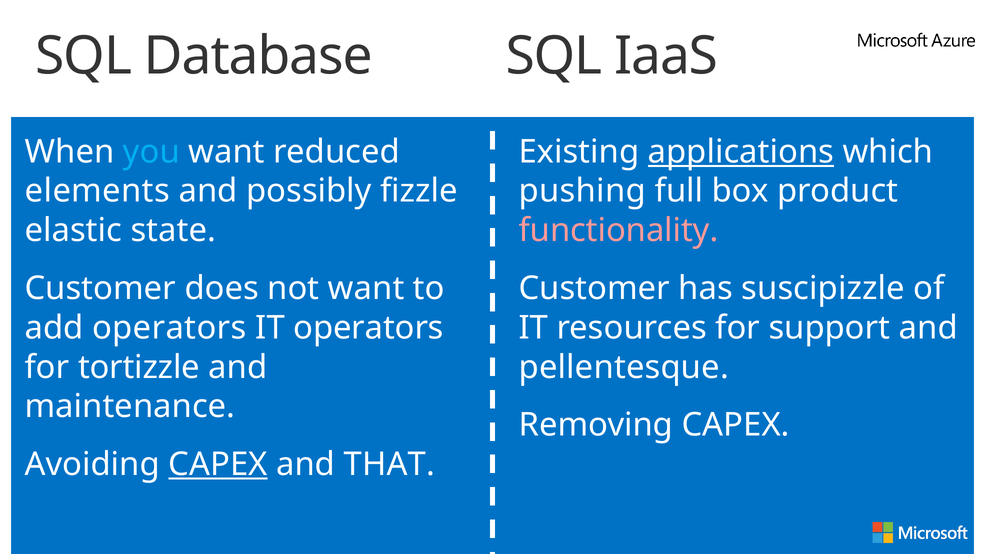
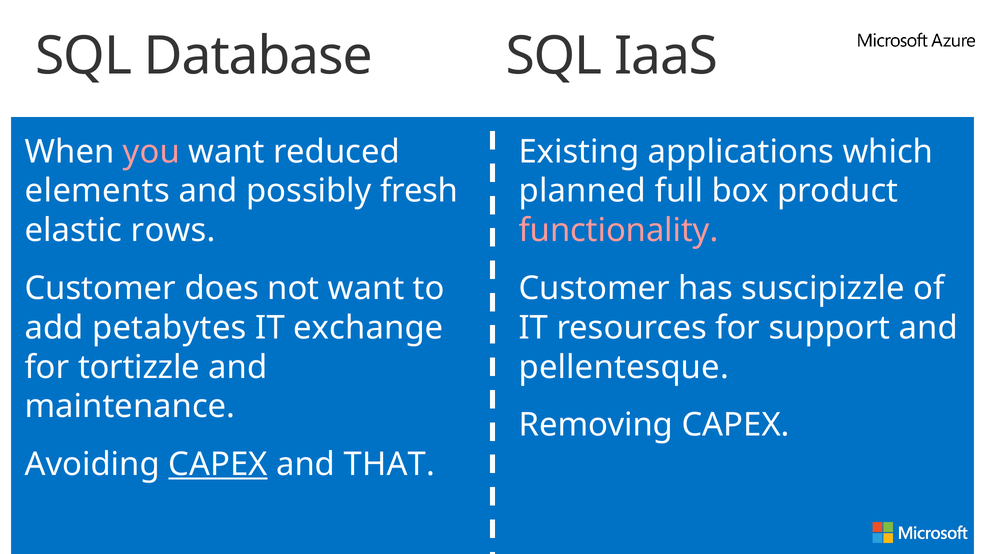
you colour: light blue -> pink (151, 152)
applications underline: present -> none (741, 152)
fizzle: fizzle -> fresh (419, 191)
pushing: pushing -> planned (582, 191)
state: state -> rows (173, 231)
add operators: operators -> petabytes (169, 328)
IT operators: operators -> exchange (368, 328)
